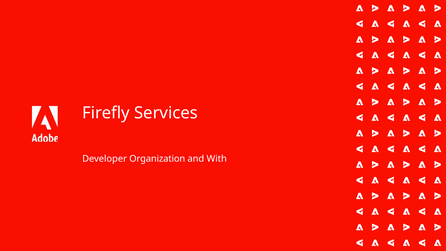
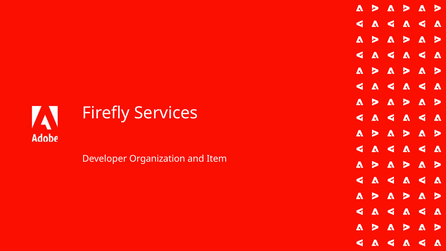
With: With -> Item (217, 159)
